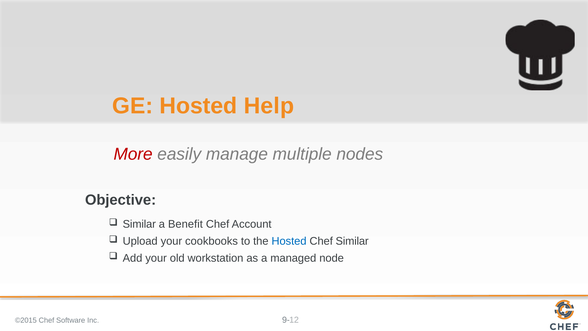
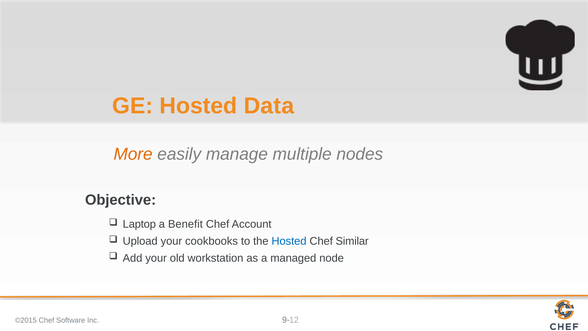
Help: Help -> Data (269, 106)
More colour: red -> orange (133, 154)
Similar: Similar -> Laptop (139, 224)
